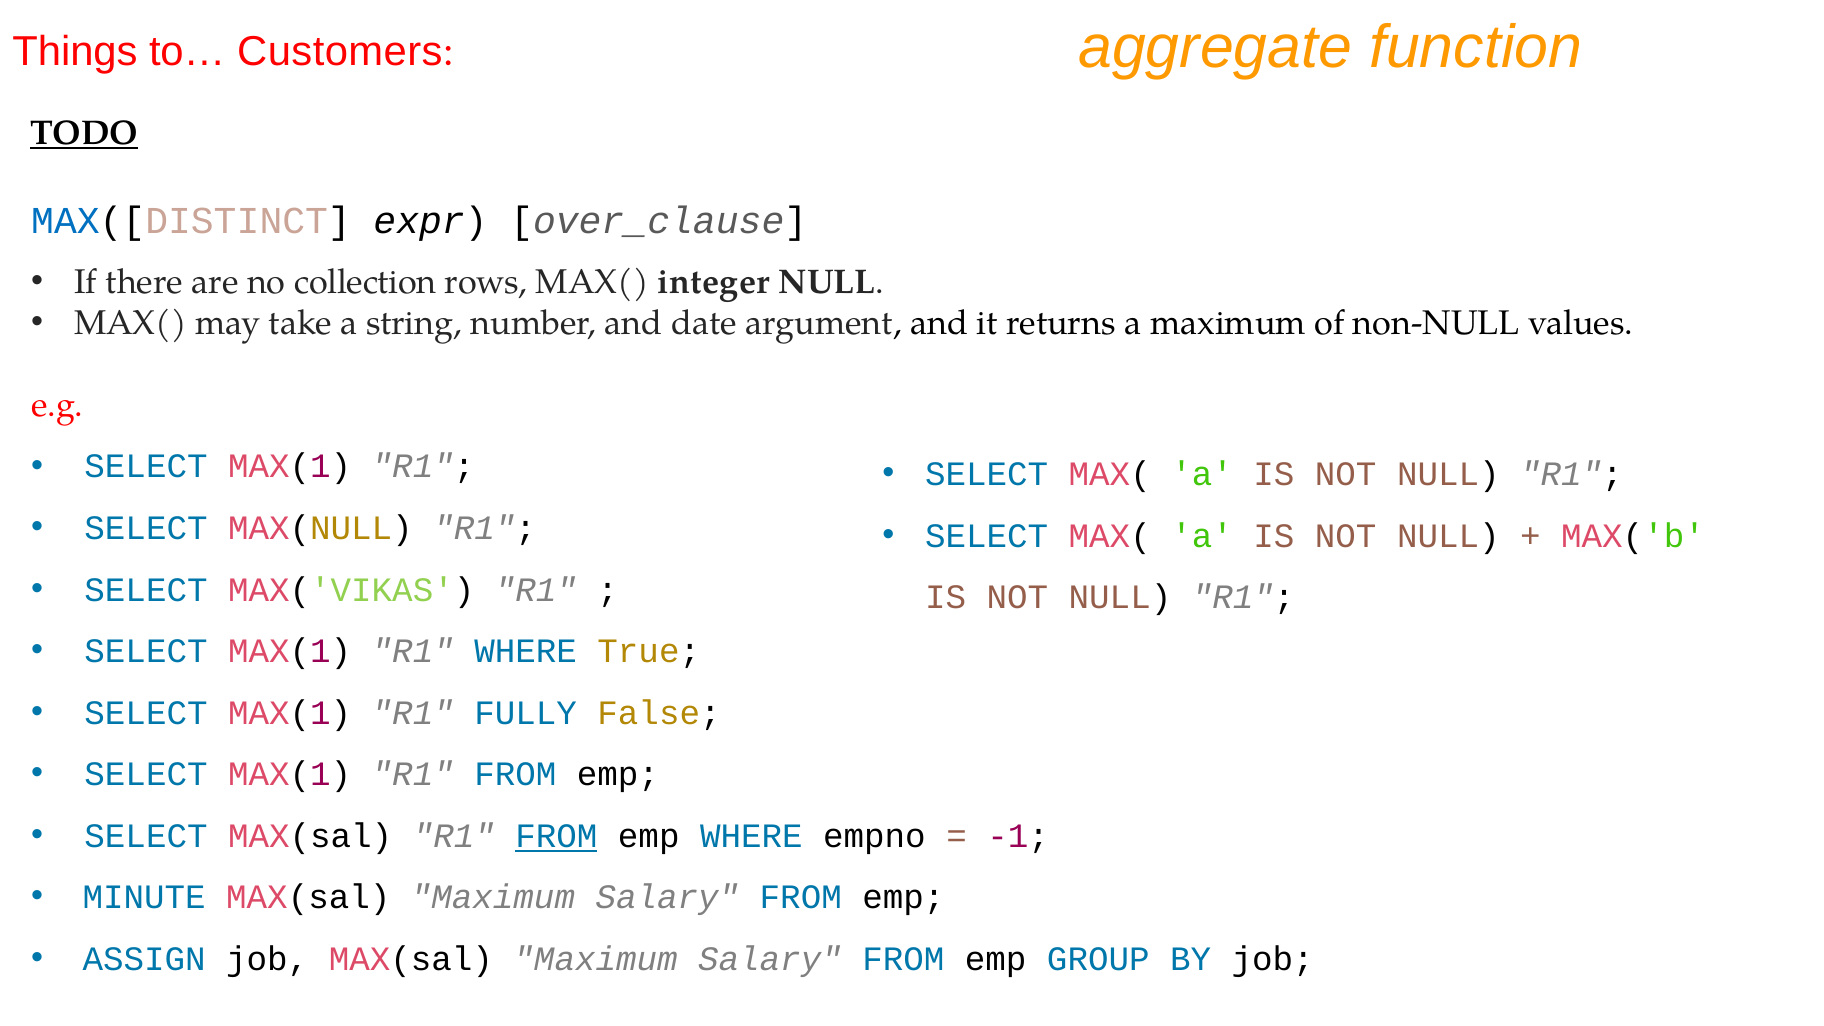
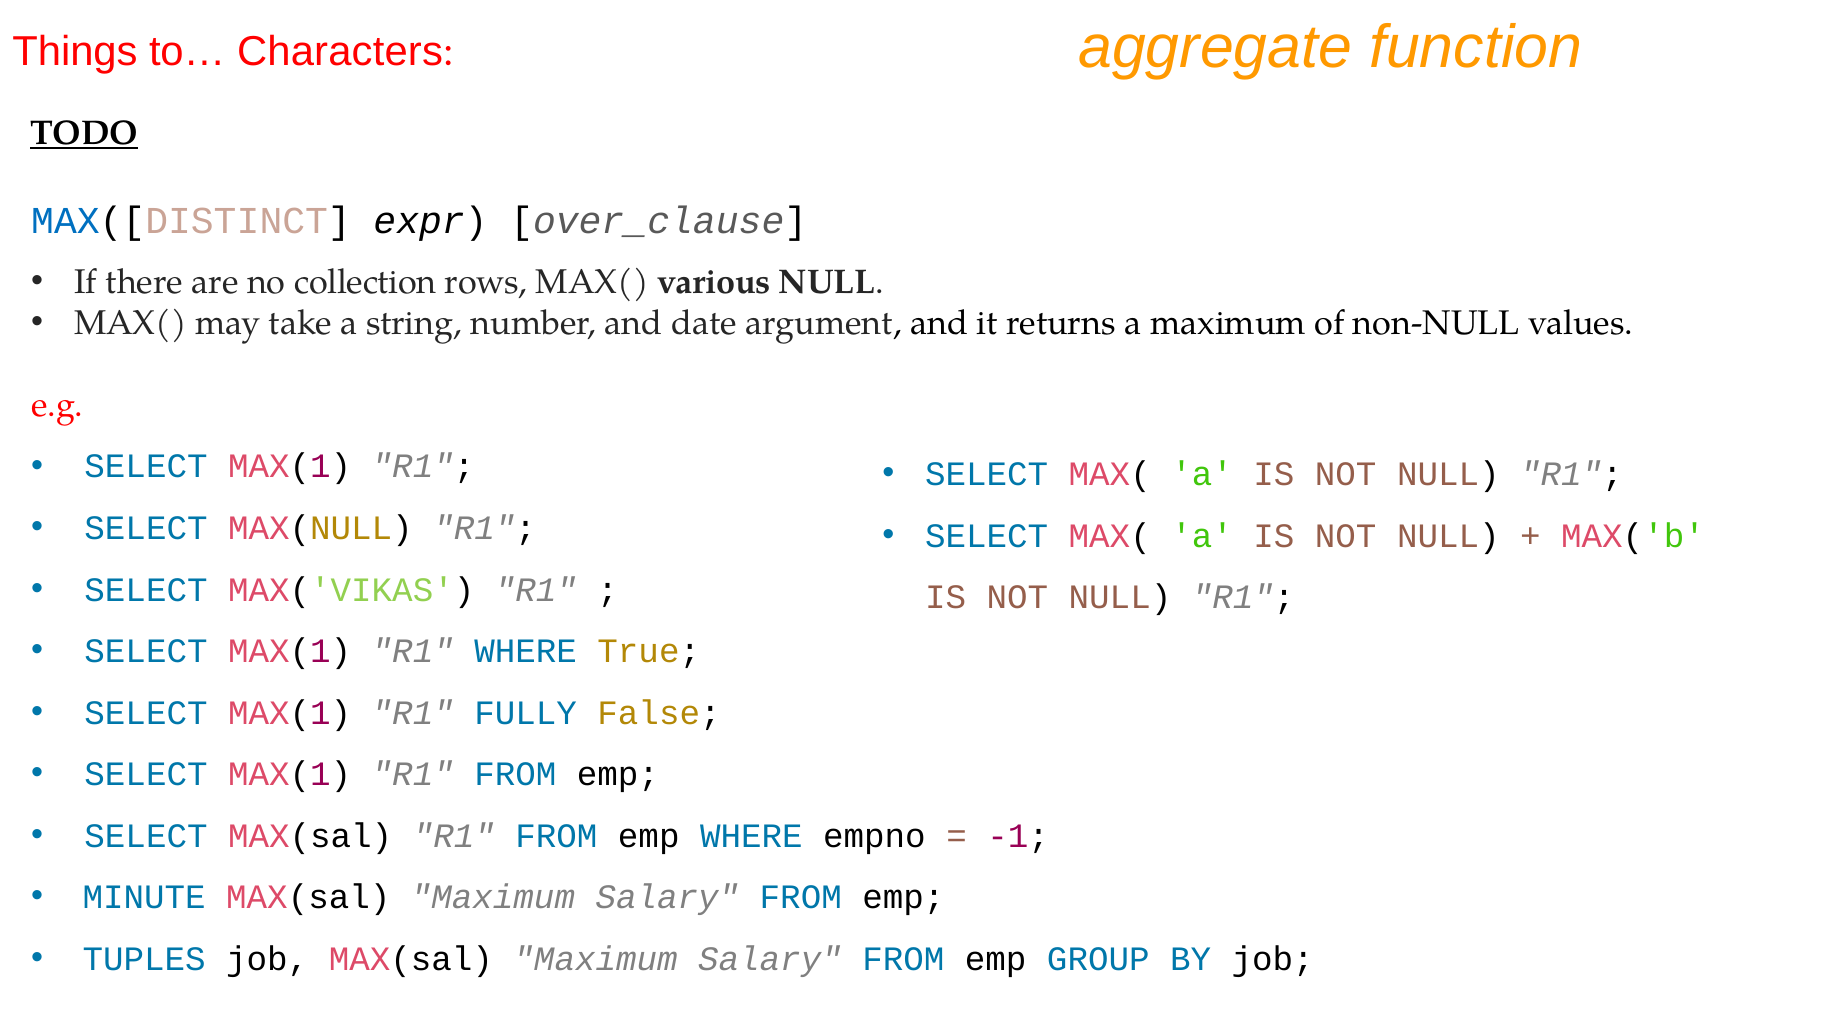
Customers: Customers -> Characters (340, 52)
integer: integer -> various (714, 282)
FROM underline: present -> none (556, 836)
ASSIGN: ASSIGN -> TUPLES (144, 959)
